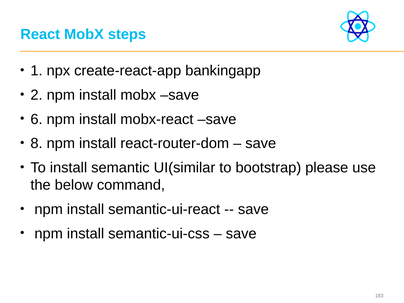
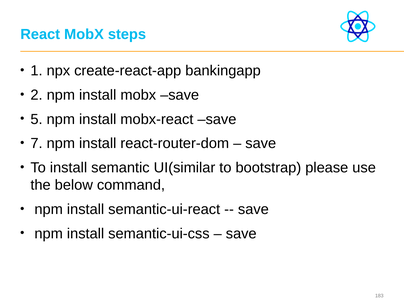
6: 6 -> 5 (37, 119)
8: 8 -> 7 (37, 143)
